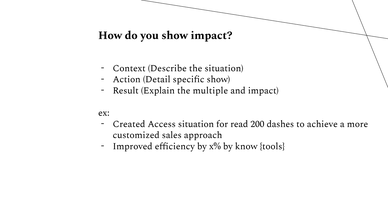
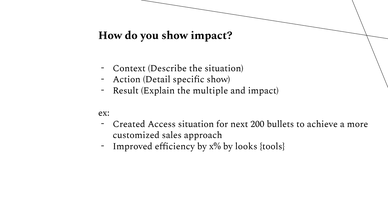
read: read -> next (239, 124)
dashes: dashes -> bullets (280, 124)
know: know -> looks (246, 146)
